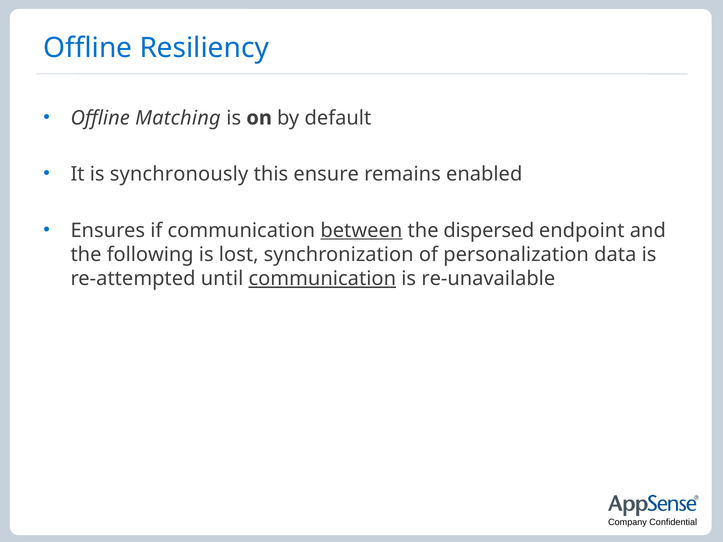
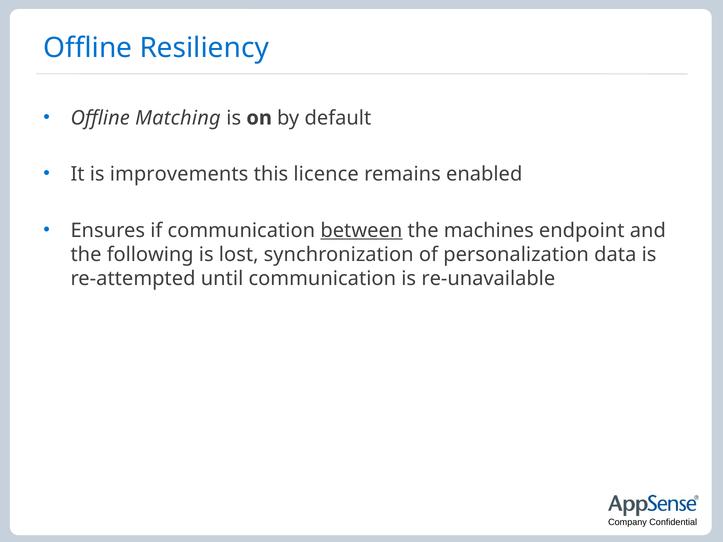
synchronously: synchronously -> improvements (179, 174)
ensure: ensure -> licence (326, 174)
dispersed: dispersed -> machines (489, 230)
communication underline: present -> none (322, 279)
